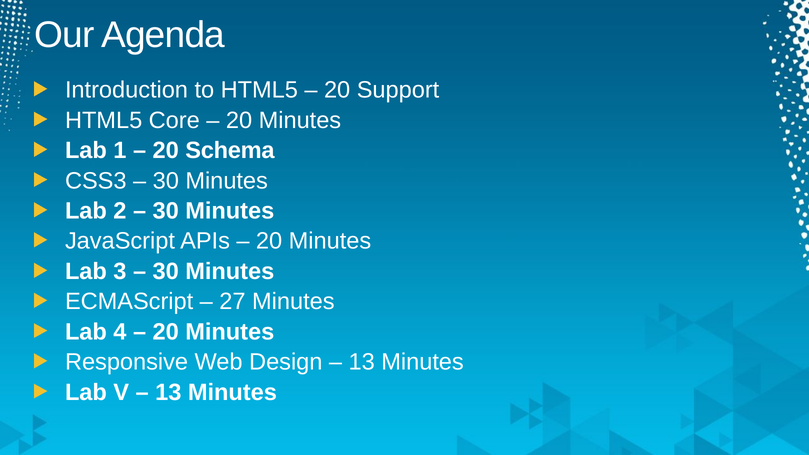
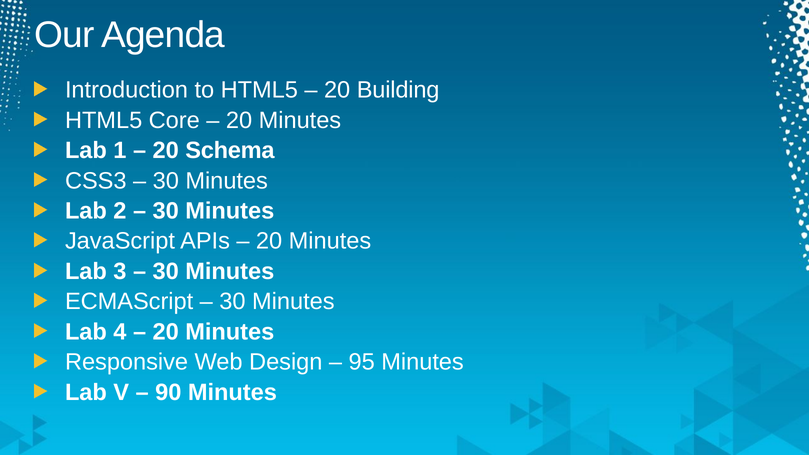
Support: Support -> Building (398, 90)
27: 27 -> 30 (232, 302)
13: 13 -> 95 (362, 362)
13: 13 -> 90 (168, 392)
